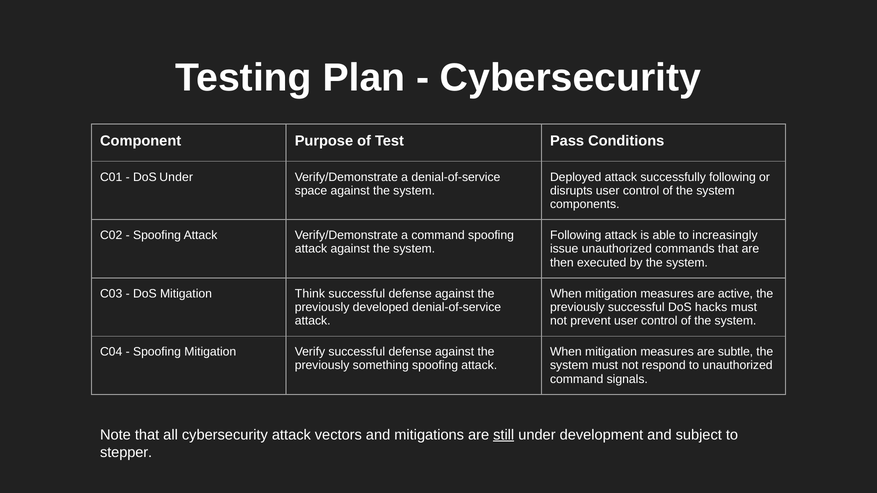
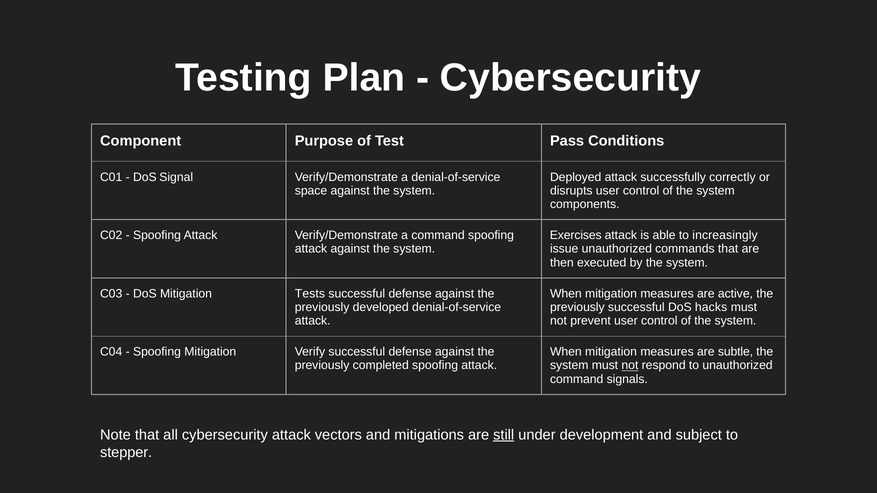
DoS Under: Under -> Signal (176, 177)
successfully following: following -> correctly (732, 177)
Following: Following -> Exercises (576, 235)
Think: Think -> Tests (310, 294)
something: something -> completed (381, 366)
not underline: none -> present (630, 366)
